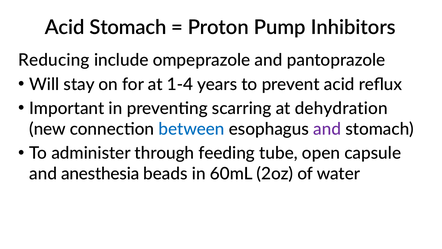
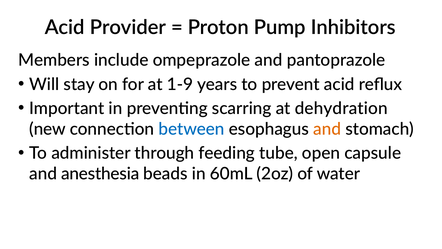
Acid Stomach: Stomach -> Provider (128, 27)
Reducing: Reducing -> Members (54, 60)
1-4: 1-4 -> 1-9 (180, 84)
and colour: purple -> orange (327, 129)
